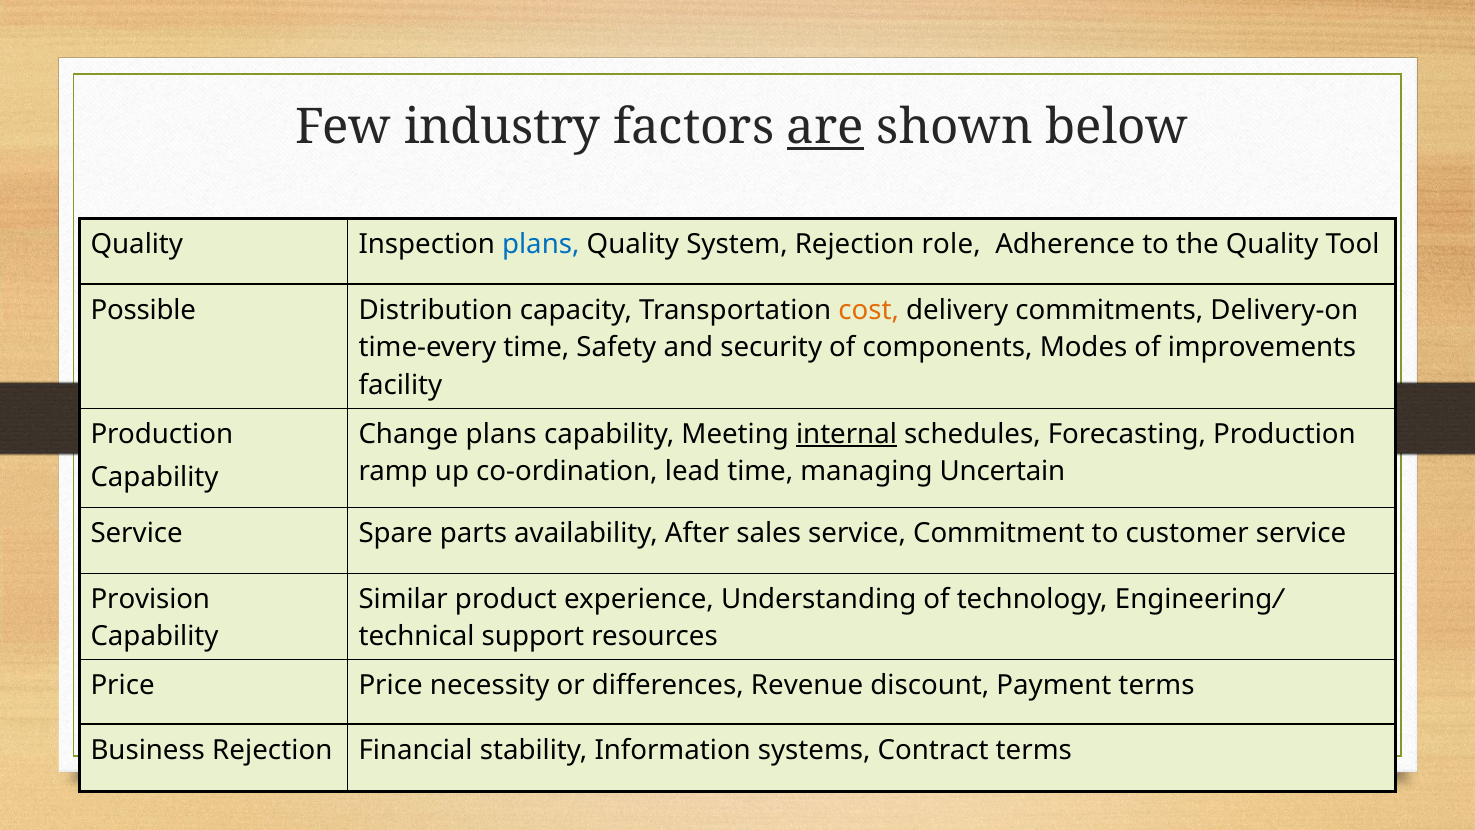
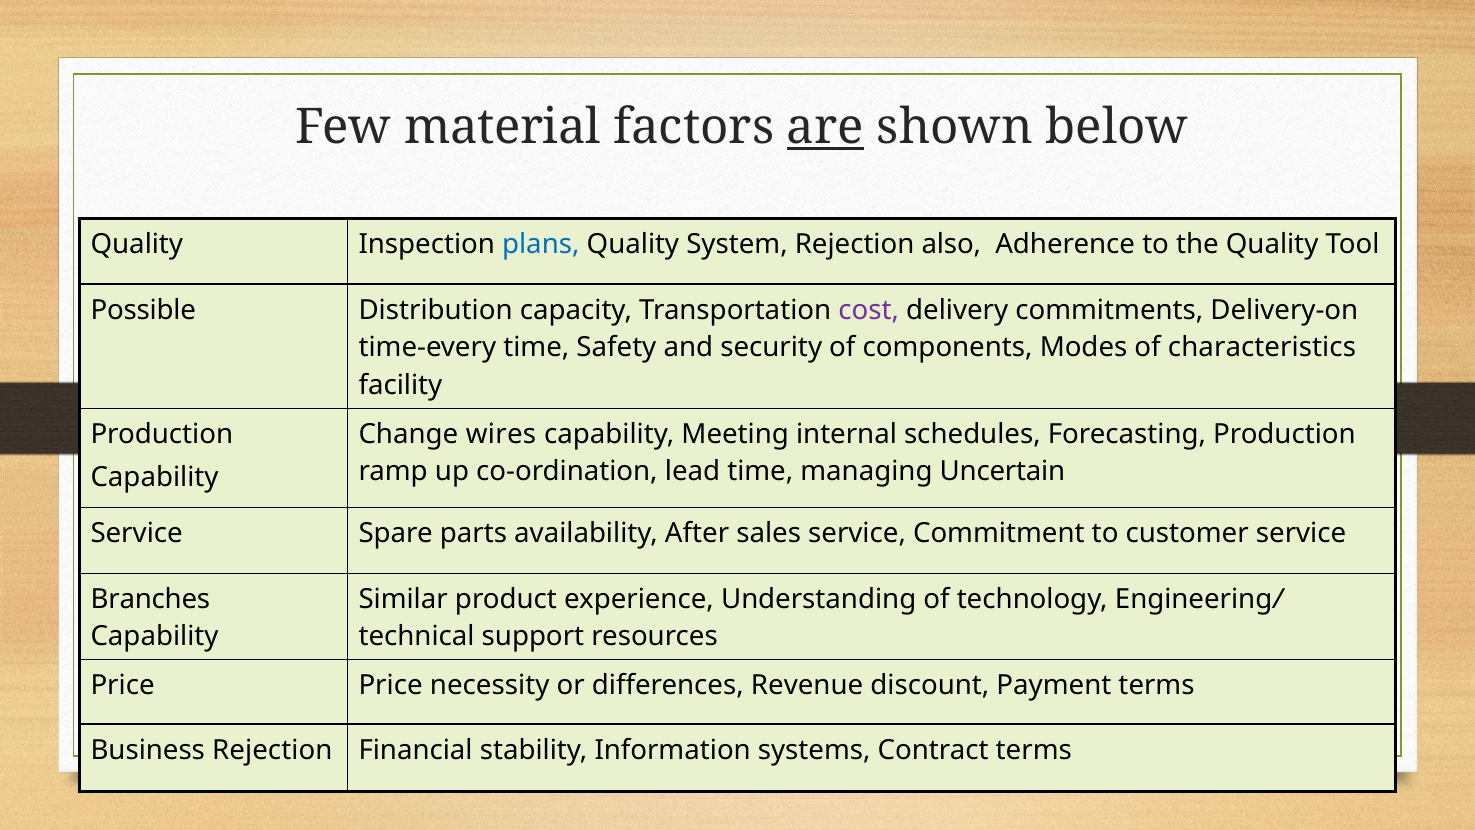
industry: industry -> material (502, 127)
role: role -> also (951, 244)
cost colour: orange -> purple (869, 310)
improvements: improvements -> characteristics (1262, 348)
Change plans: plans -> wires (501, 434)
internal underline: present -> none (847, 434)
Provision: Provision -> Branches (150, 599)
